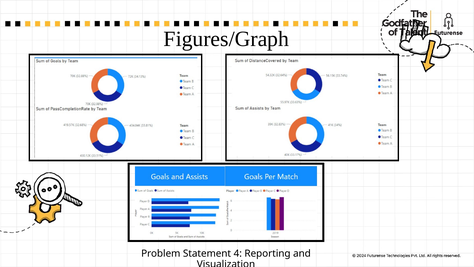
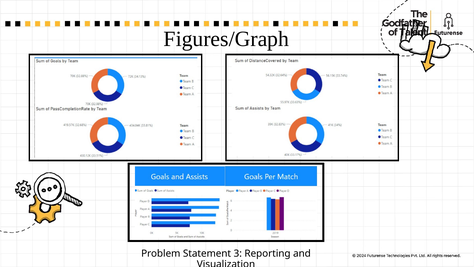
4: 4 -> 3 (238, 253)
